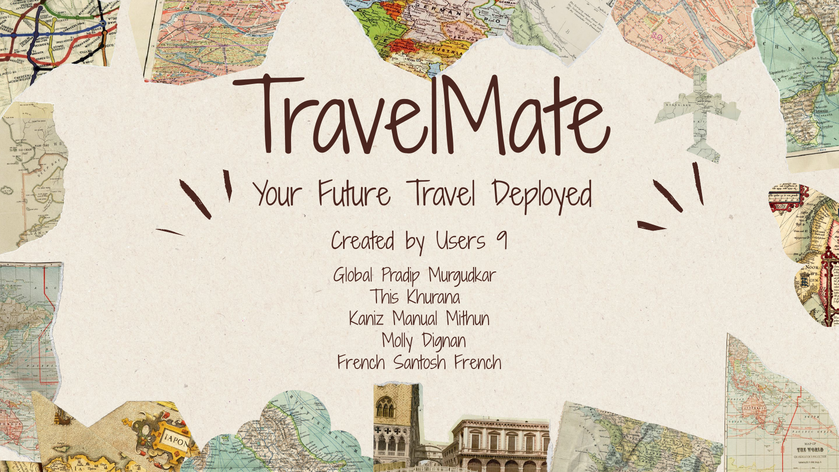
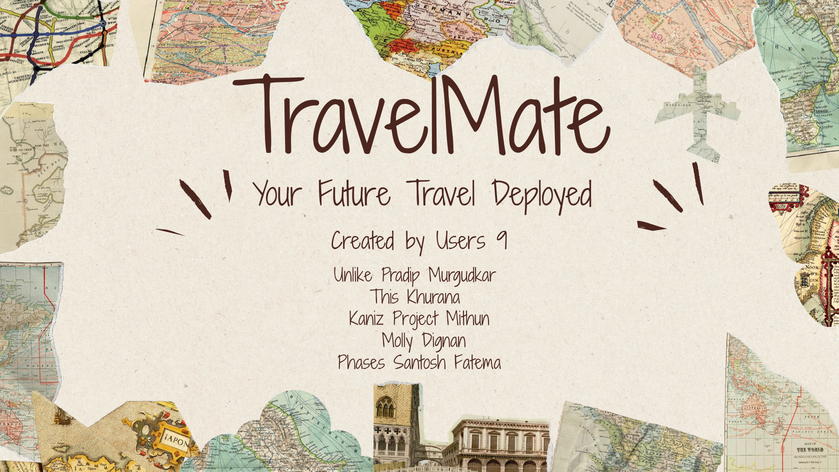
Global: Global -> Unlike (353, 276)
Manual: Manual -> Project (415, 320)
French: French -> Phases (361, 363)
Santosh French: French -> Fatema (478, 363)
